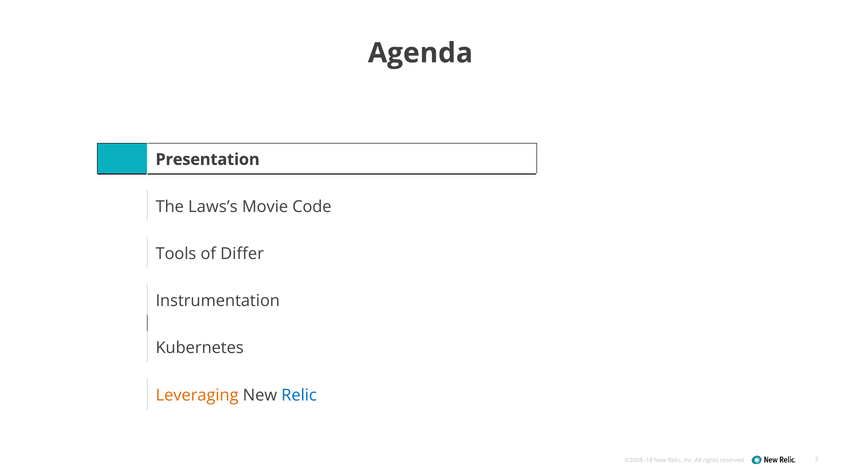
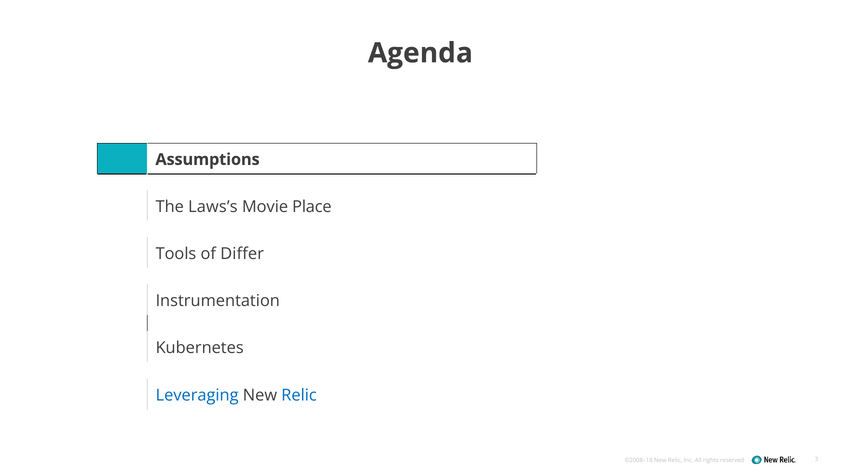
Presentation: Presentation -> Assumptions (208, 159)
Code: Code -> Place (312, 206)
Leveraging colour: orange -> blue (197, 395)
